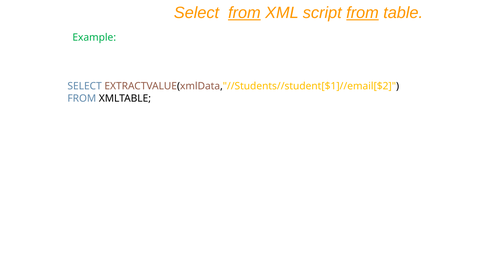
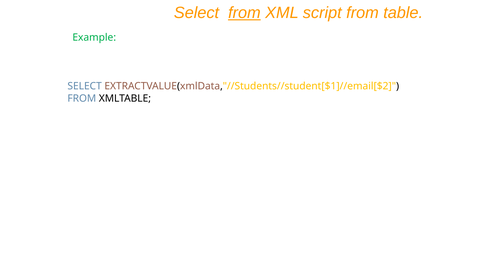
from underline: present -> none (363, 13)
